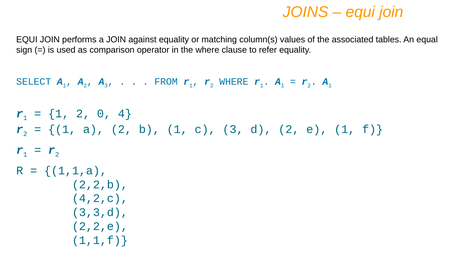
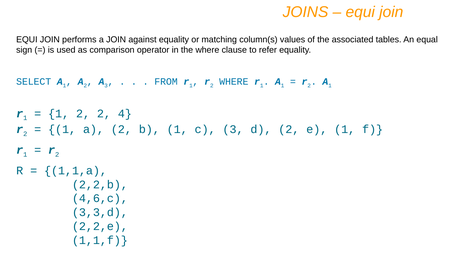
2 0: 0 -> 2 (104, 113)
4,2,c: 4,2,c -> 4,6,c (100, 198)
